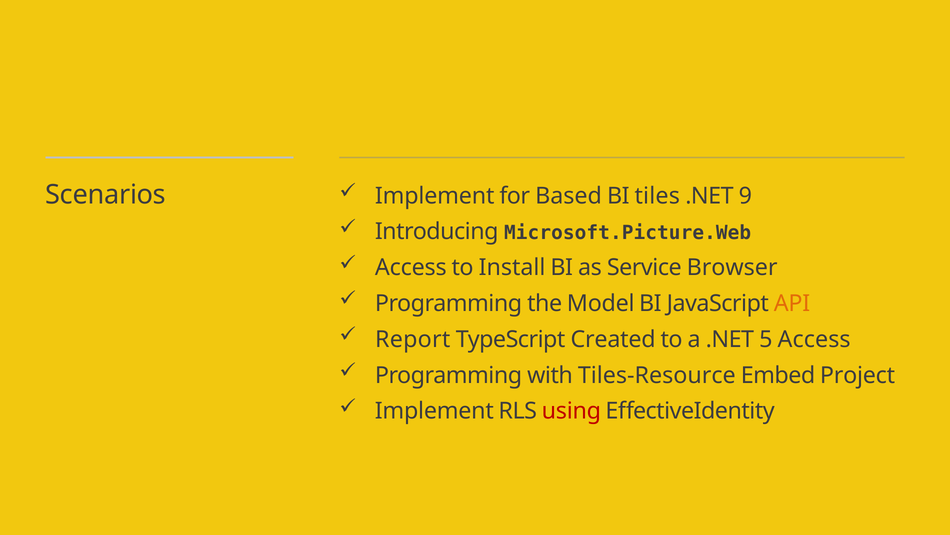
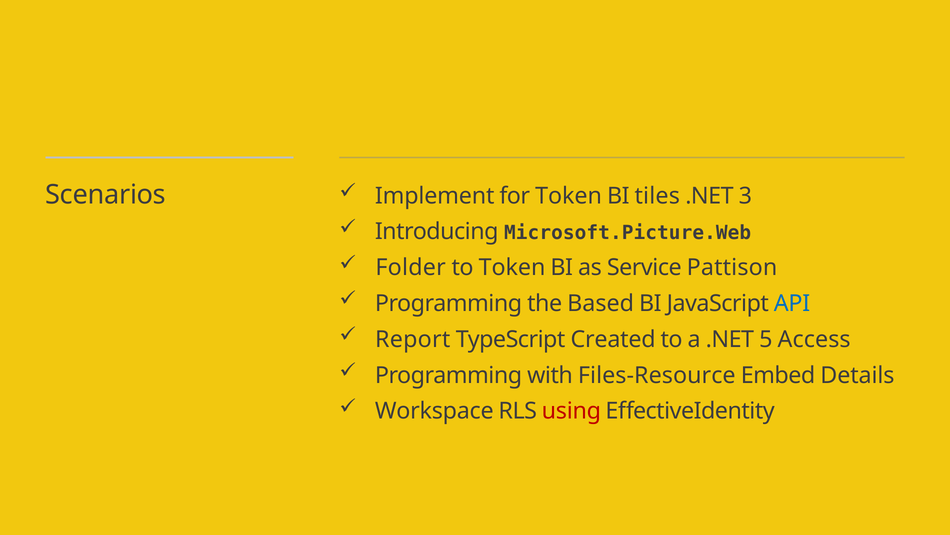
for Based: Based -> Token (569, 196)
9: 9 -> 3 (745, 196)
Access: Access -> Folder (411, 267)
to Install: Install -> Token (512, 267)
Browser: Browser -> Pattison (732, 267)
Model: Model -> Based (601, 303)
API colour: orange -> blue (792, 303)
Tiles-Resource: Tiles-Resource -> Files-Resource (657, 375)
Project: Project -> Details (857, 375)
Implement: Implement -> Workspace (434, 411)
